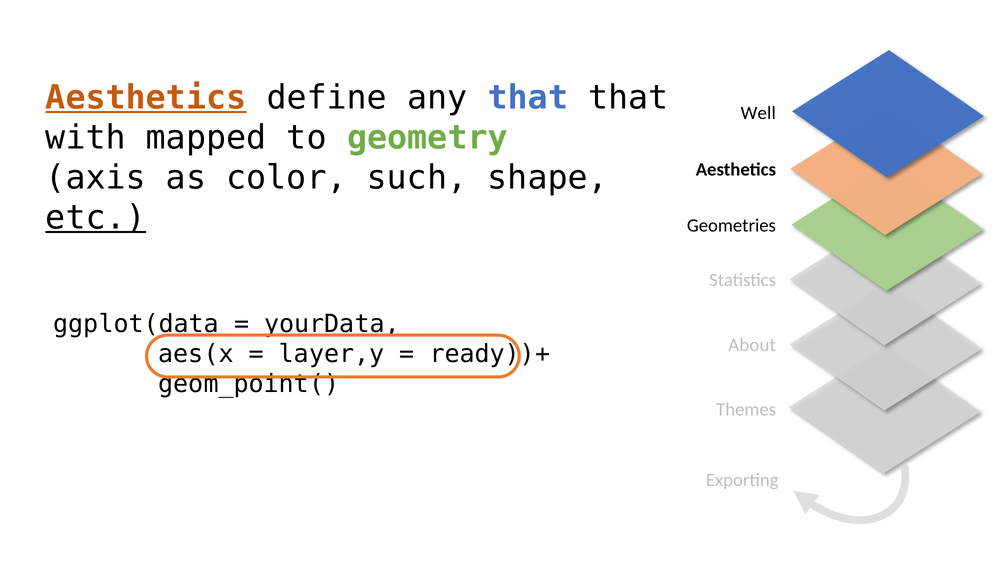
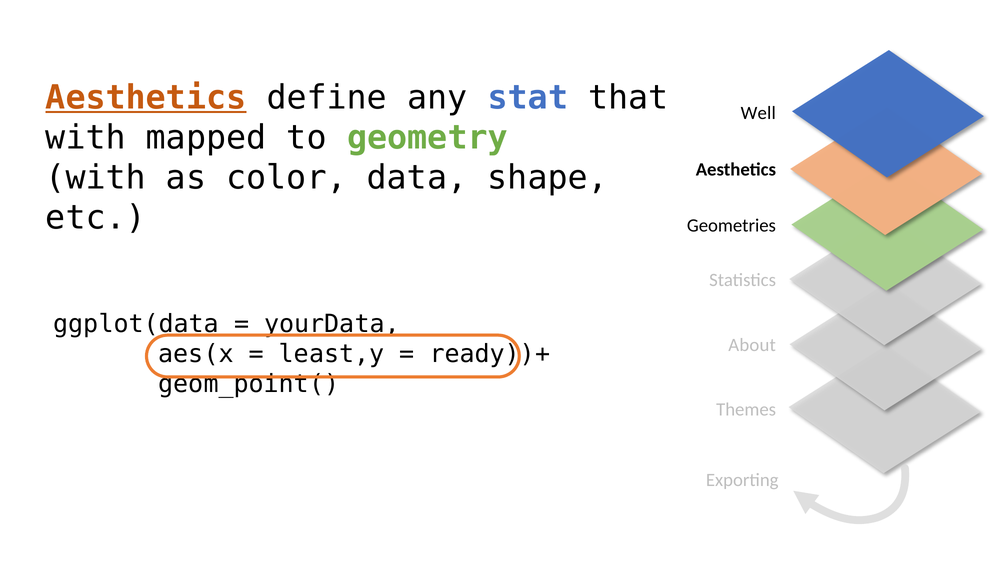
any that: that -> stat (528, 98)
axis: axis -> with (96, 178)
such: such -> data (417, 178)
etc underline: present -> none (96, 218)
layer,y: layer,y -> least,y (332, 354)
